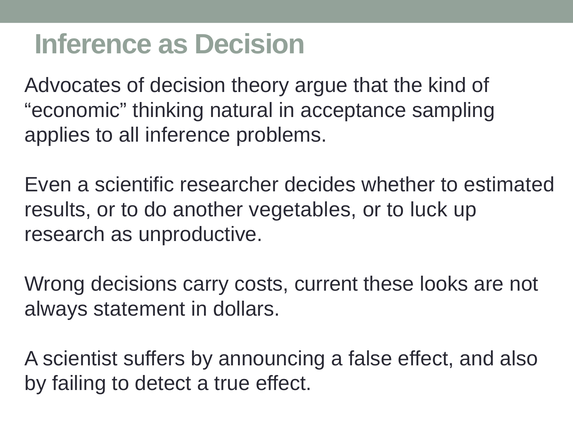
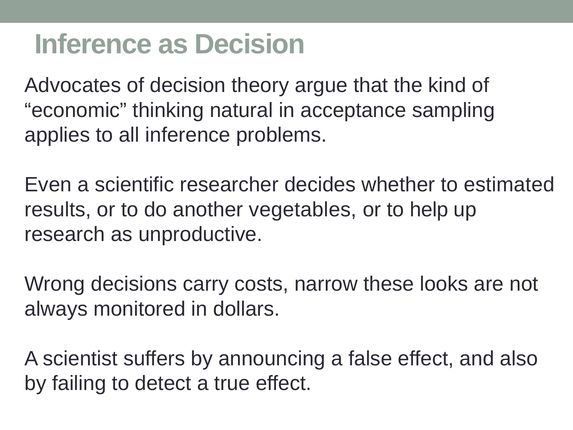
luck: luck -> help (429, 209)
current: current -> narrow (326, 284)
statement: statement -> monitored (140, 309)
